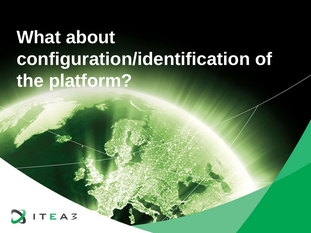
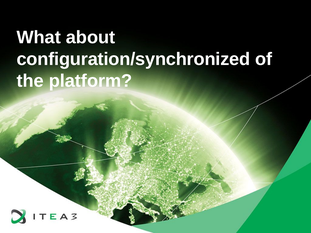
configuration/identification: configuration/identification -> configuration/synchronized (133, 59)
